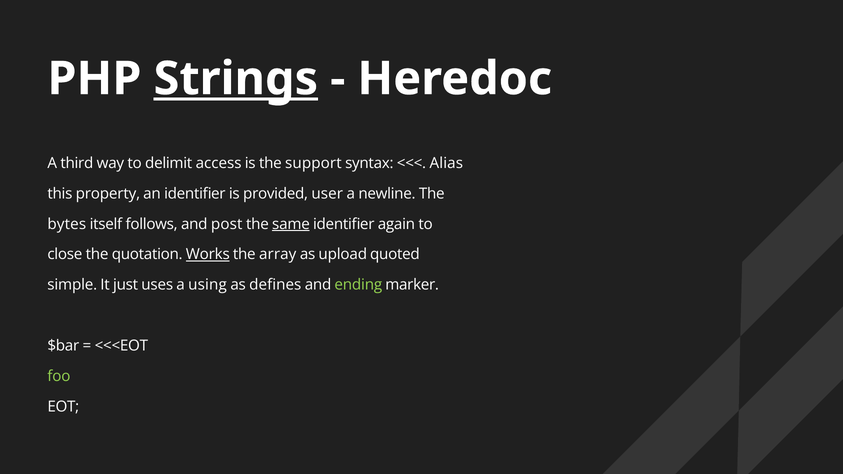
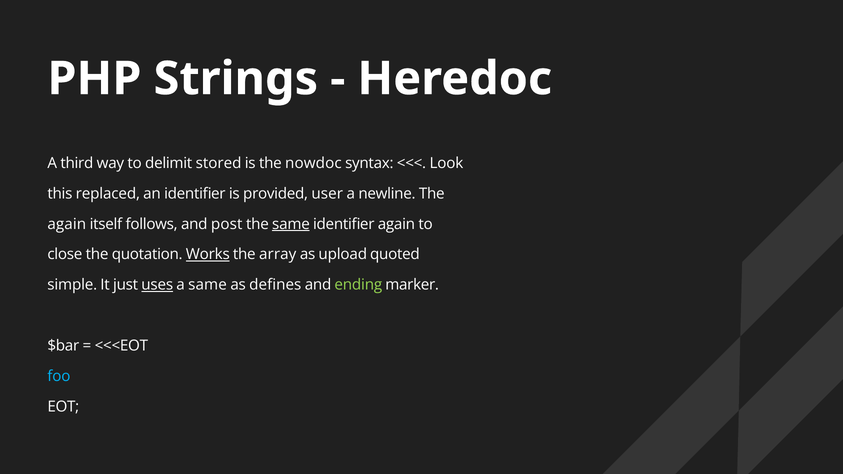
Strings underline: present -> none (236, 79)
access: access -> stored (219, 163)
support: support -> nowdoc (313, 163)
Alias: Alias -> Look (446, 163)
property: property -> replaced (108, 194)
bytes: bytes -> again (67, 224)
uses underline: none -> present (157, 285)
a using: using -> same (208, 285)
foo colour: light green -> light blue (59, 376)
